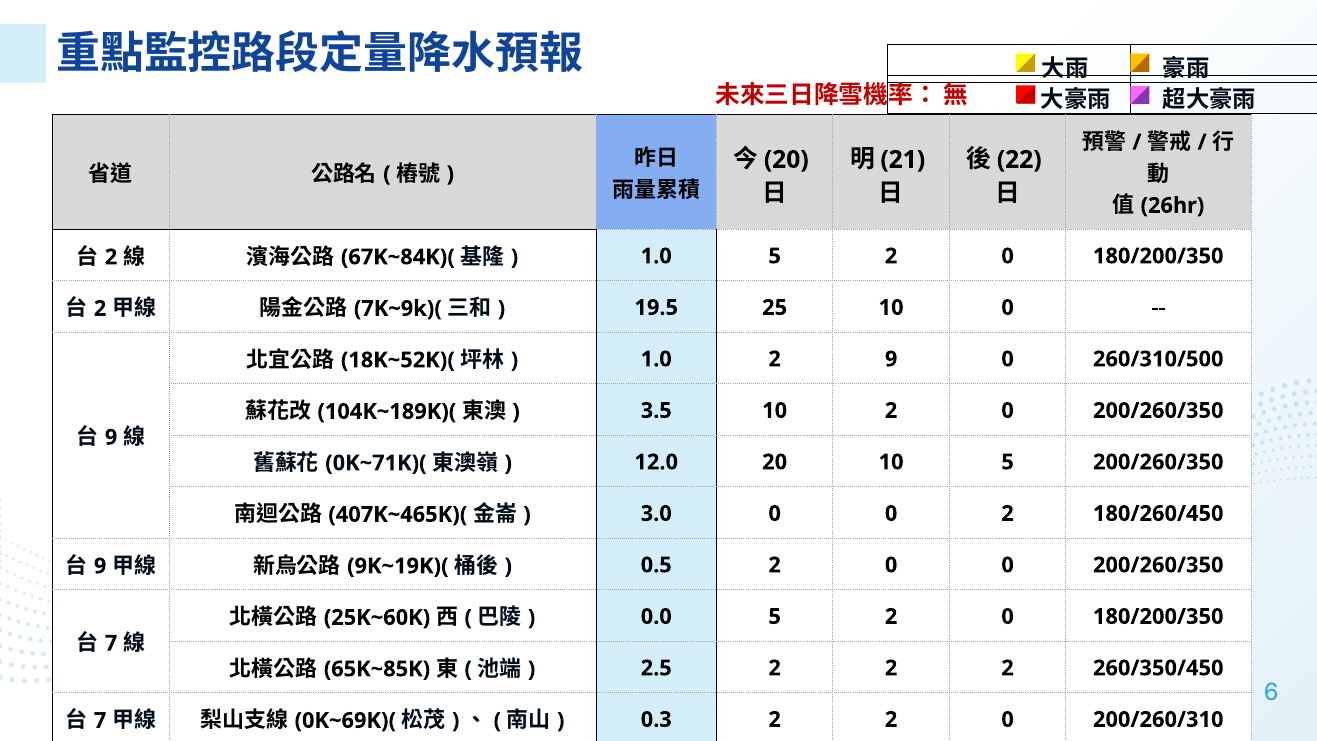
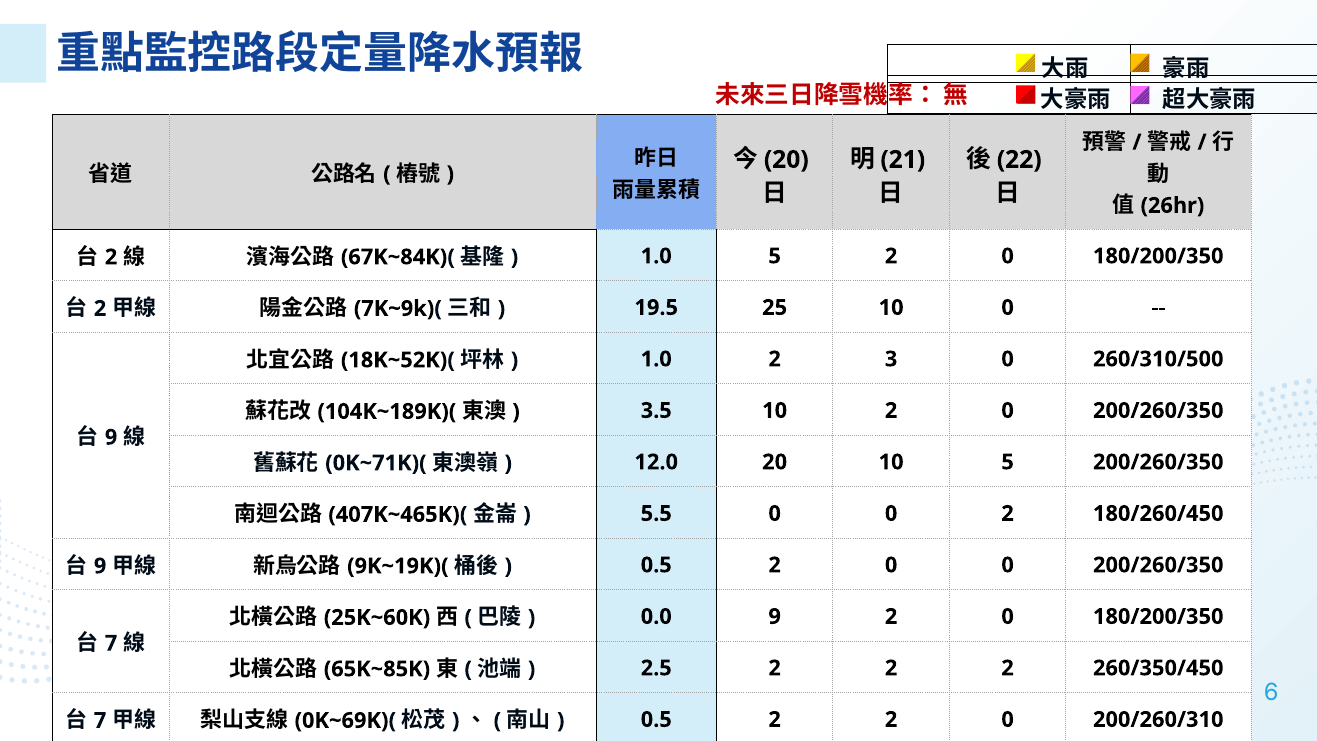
2 9: 9 -> 3 (891, 359)
3.0: 3.0 -> 5.5 (656, 513)
0.0 5: 5 -> 9 (775, 616)
0.3: 0.3 -> 0.5 (656, 719)
